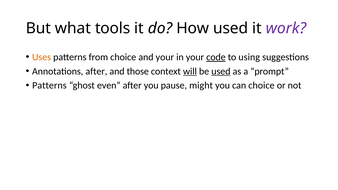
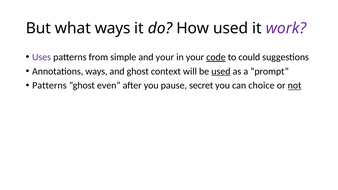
what tools: tools -> ways (113, 28)
Uses colour: orange -> purple (42, 57)
from choice: choice -> simple (123, 57)
using: using -> could (249, 57)
Annotations after: after -> ways (96, 71)
and those: those -> ghost (138, 71)
will underline: present -> none (190, 71)
might: might -> secret (201, 85)
not underline: none -> present (295, 85)
